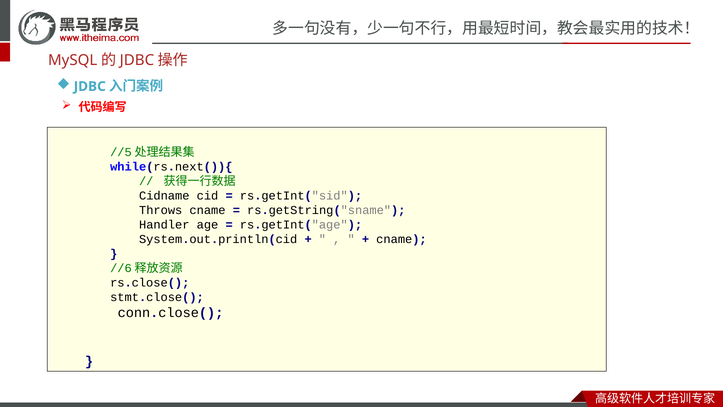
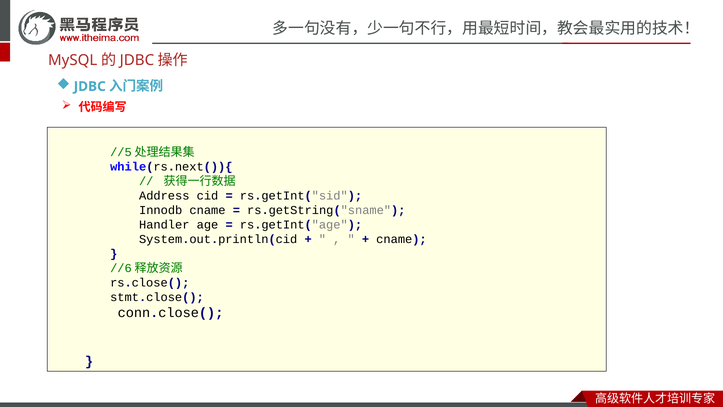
Cidname: Cidname -> Address (164, 196)
Throws: Throws -> Innodb (161, 210)
